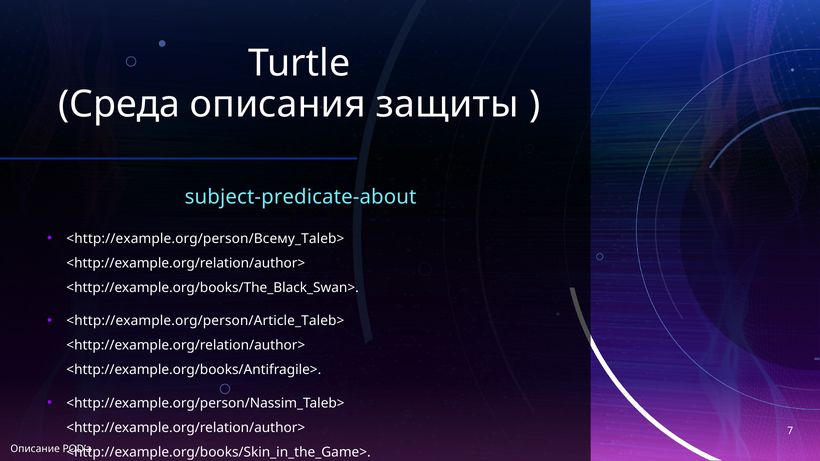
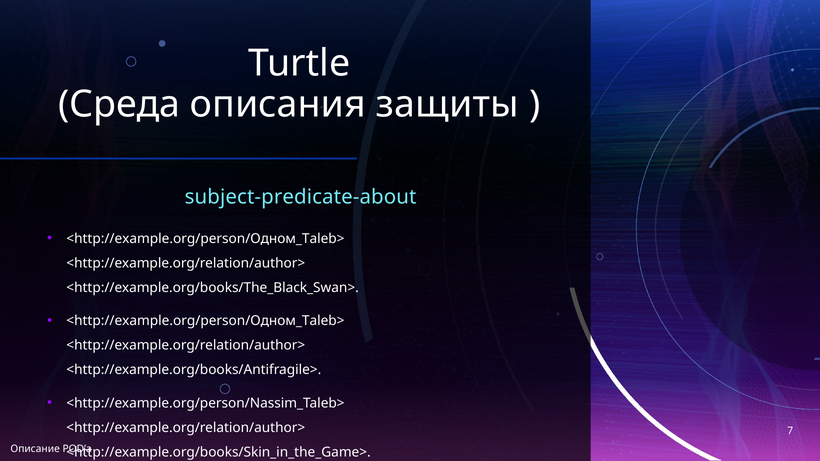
<http://example.org/person/Всему_Taleb>: <http://example.org/person/Всему_Taleb> -> <http://example.org/person/Одном_Taleb> (205, 239)
<http://example.org/person/Article_Taleb>: <http://example.org/person/Article_Taleb> -> <http://example.org/person/Одном_Taleb> (205, 321)
